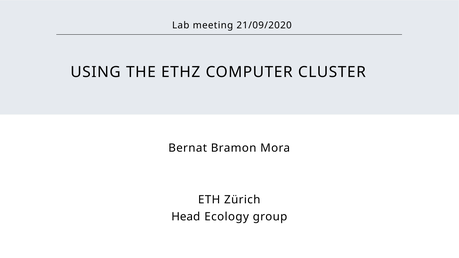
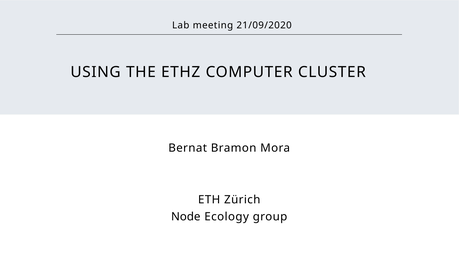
Head: Head -> Node (186, 217)
